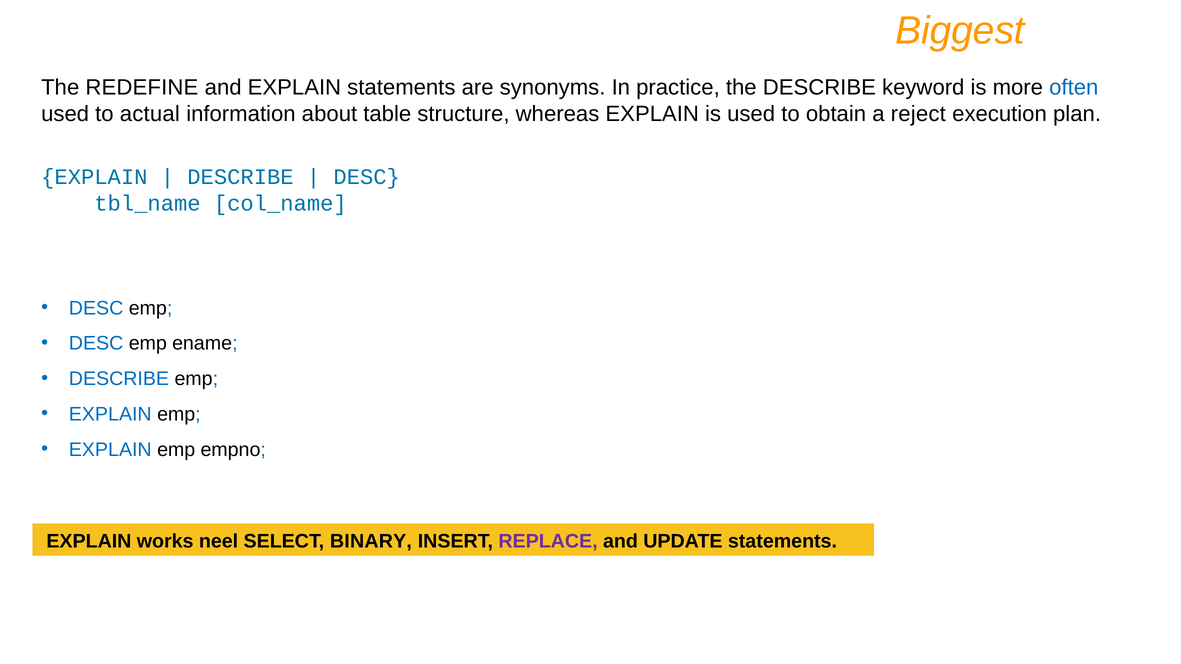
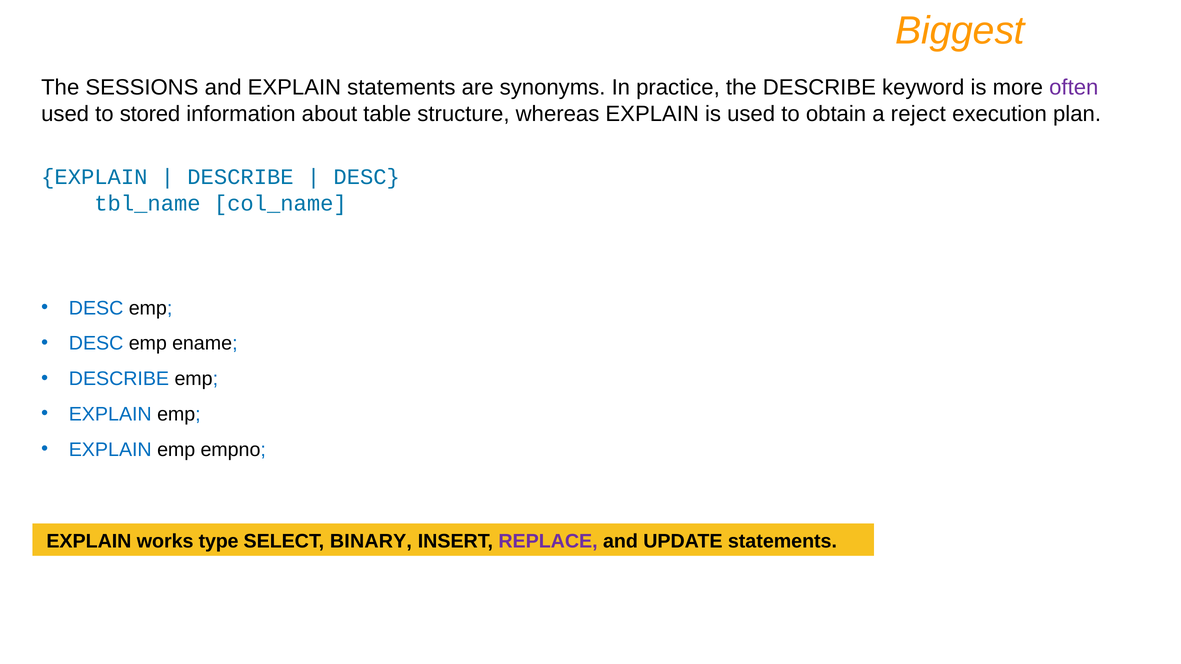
REDEFINE: REDEFINE -> SESSIONS (142, 87)
often colour: blue -> purple (1074, 87)
actual: actual -> stored (150, 114)
neel: neel -> type (219, 541)
